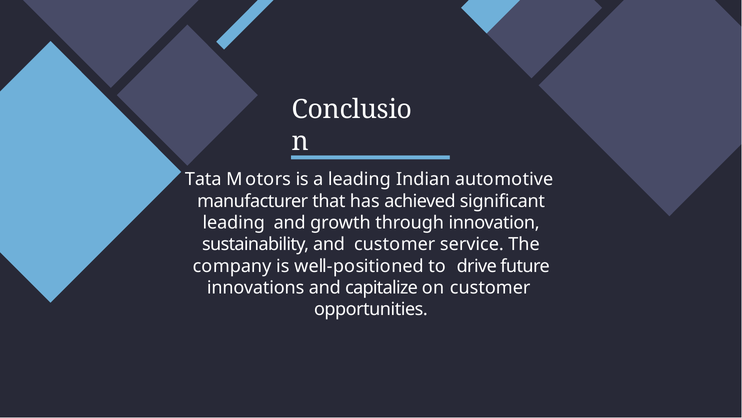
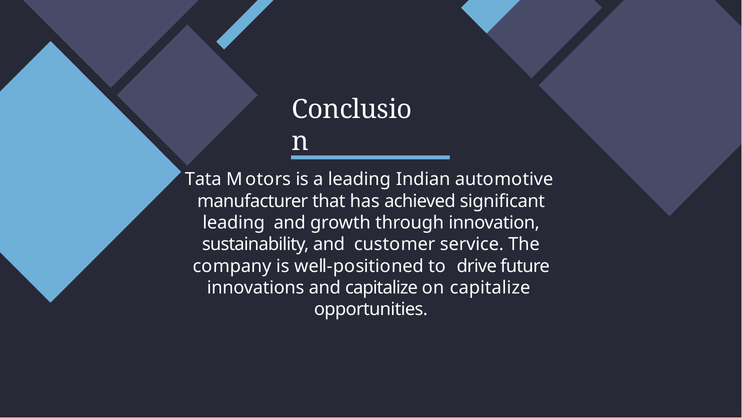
on customer: customer -> capitalize (490, 287)
